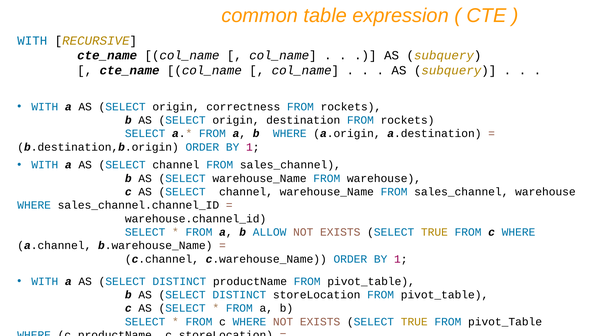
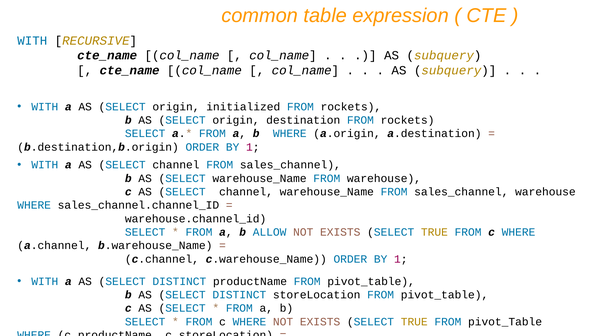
correctness: correctness -> initialized (243, 107)
